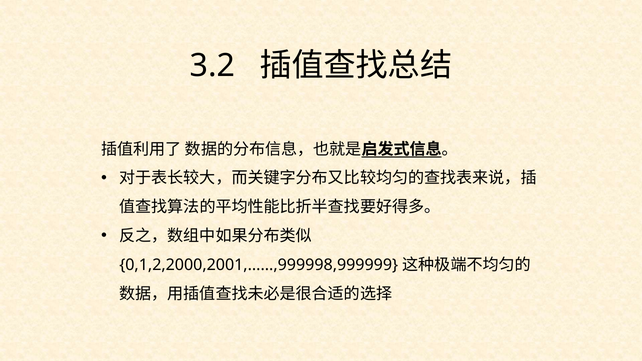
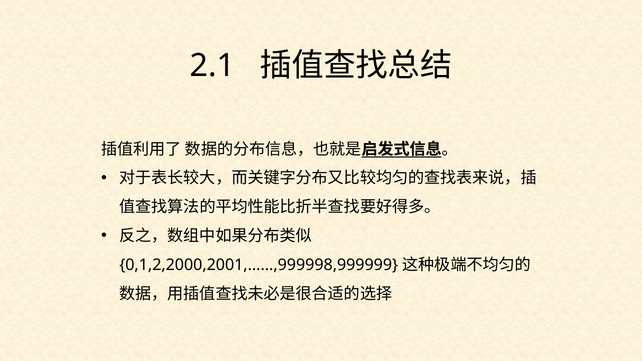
3.2: 3.2 -> 2.1 (212, 66)
